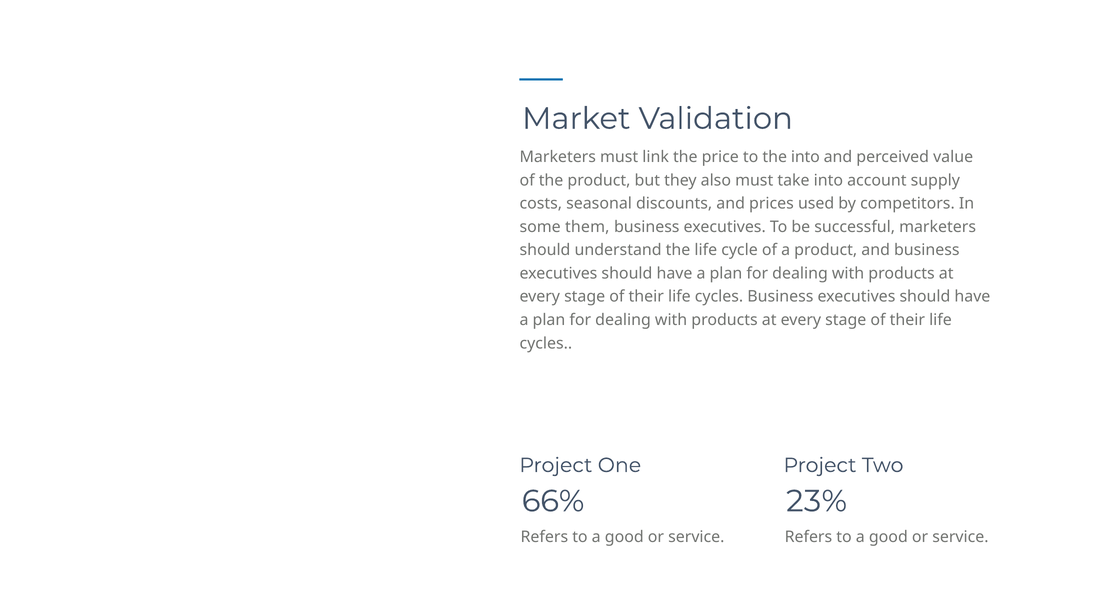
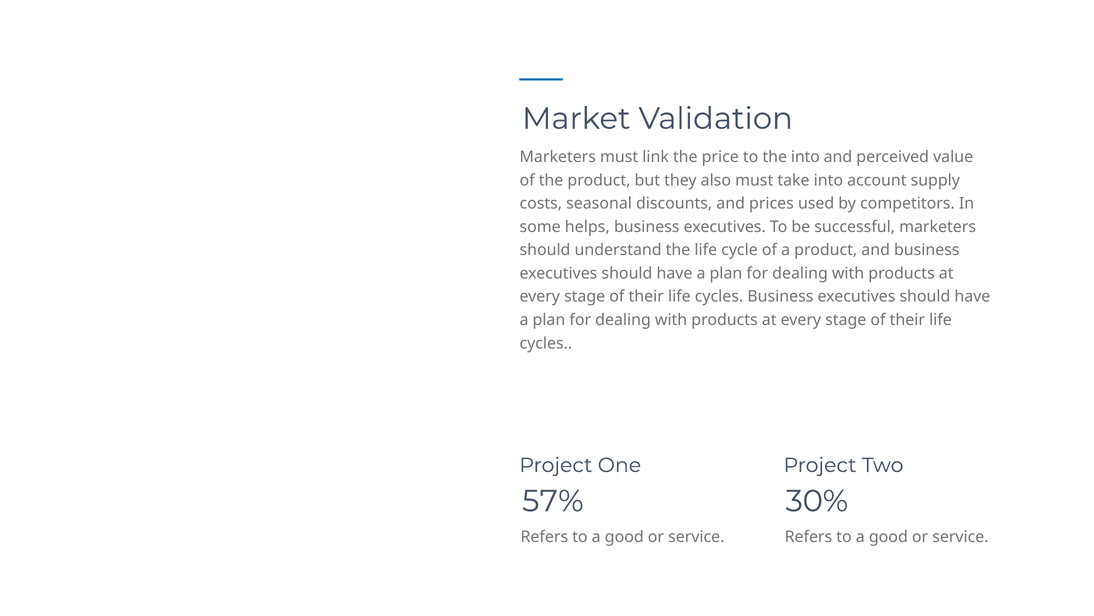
them: them -> helps (587, 227)
66%: 66% -> 57% (553, 501)
23%: 23% -> 30% (817, 501)
